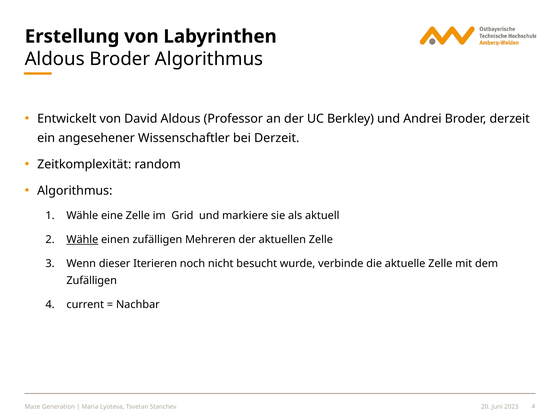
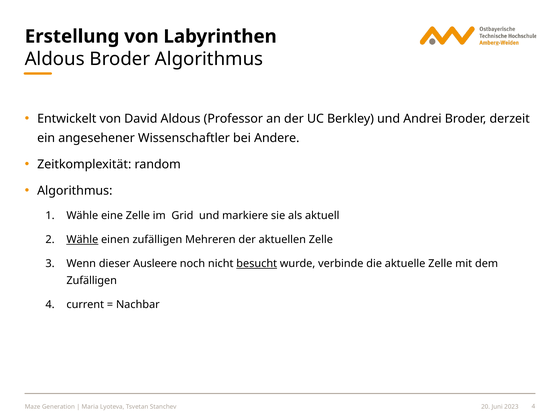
bei Derzeit: Derzeit -> Andere (277, 138)
Iterieren: Iterieren -> Ausleere (155, 264)
besucht underline: none -> present (257, 264)
